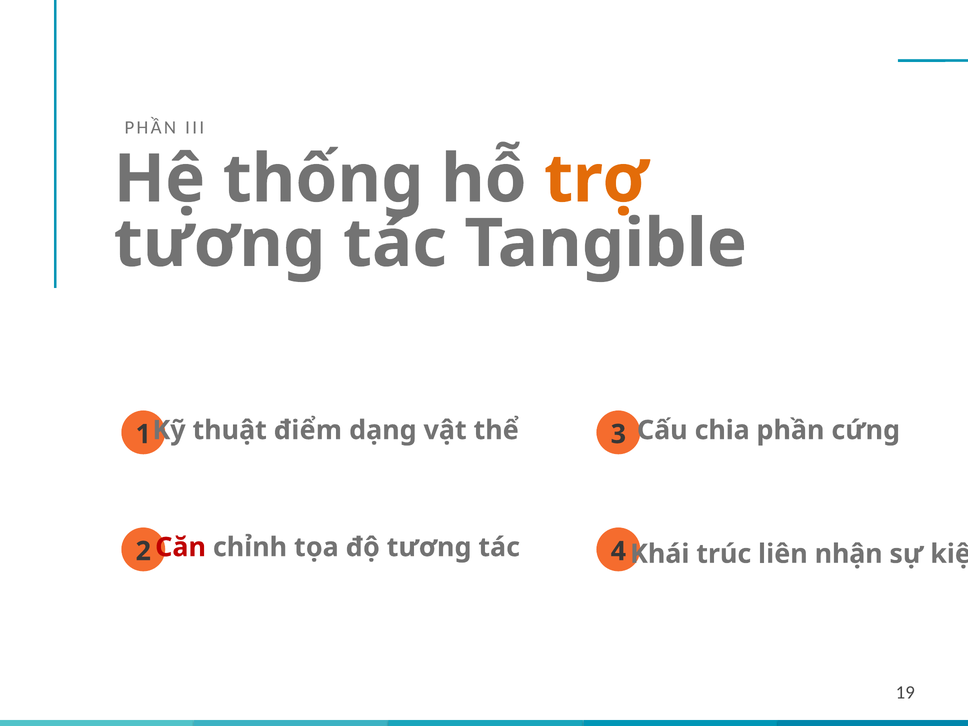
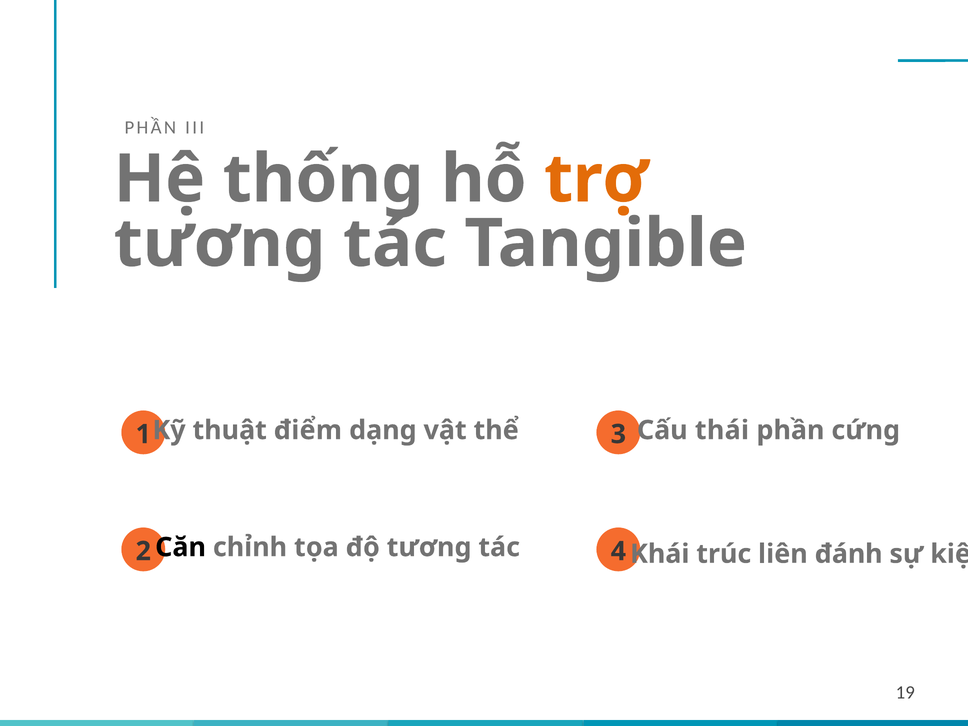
chia: chia -> thái (722, 430)
Căn colour: red -> black (181, 547)
nhận: nhận -> đánh (849, 554)
